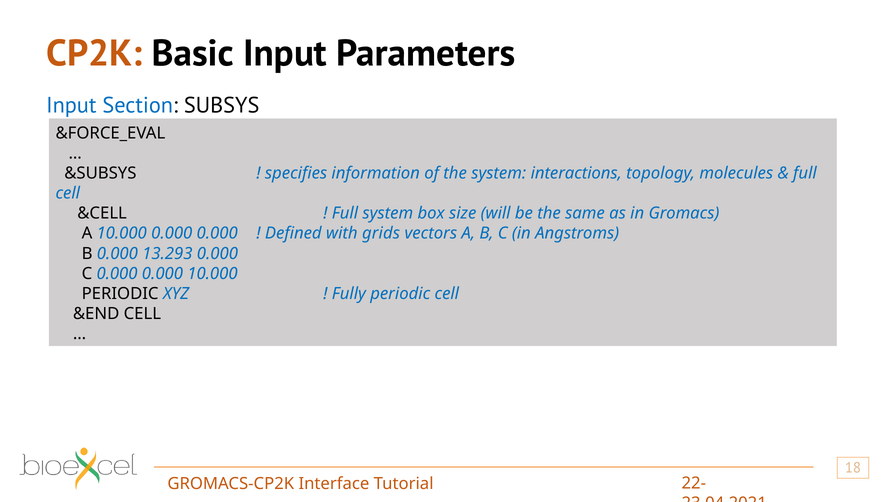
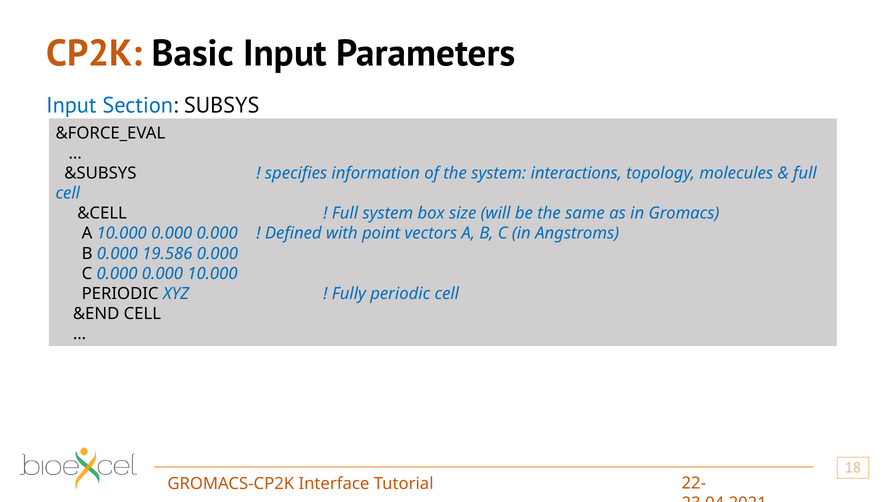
grids: grids -> point (381, 233)
13.293: 13.293 -> 19.586 (167, 253)
